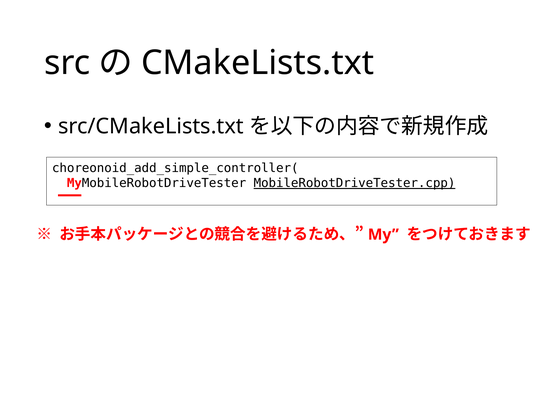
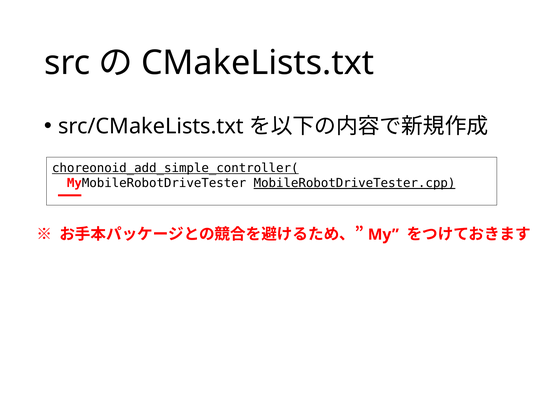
choreonoid_add_simple_controller( underline: none -> present (175, 168)
